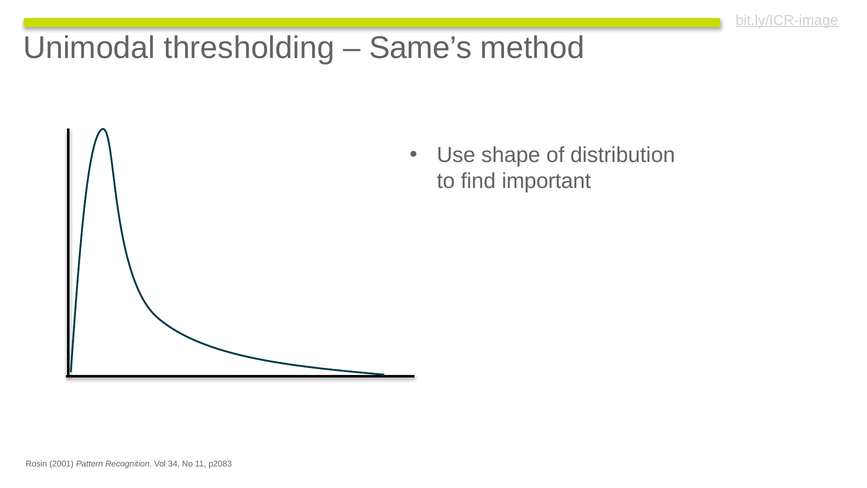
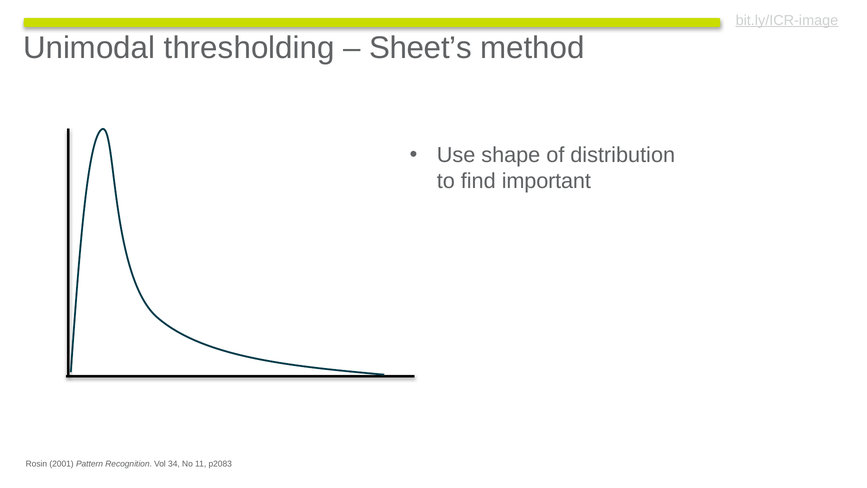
Same’s: Same’s -> Sheet’s (420, 48)
